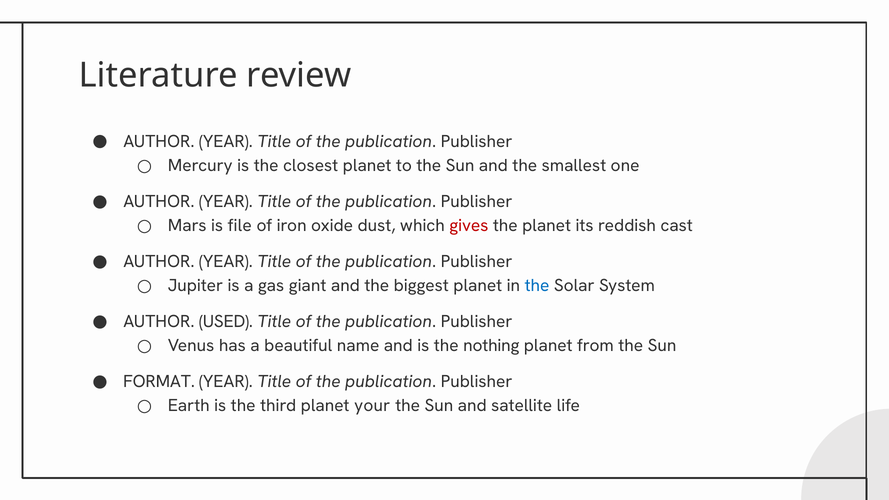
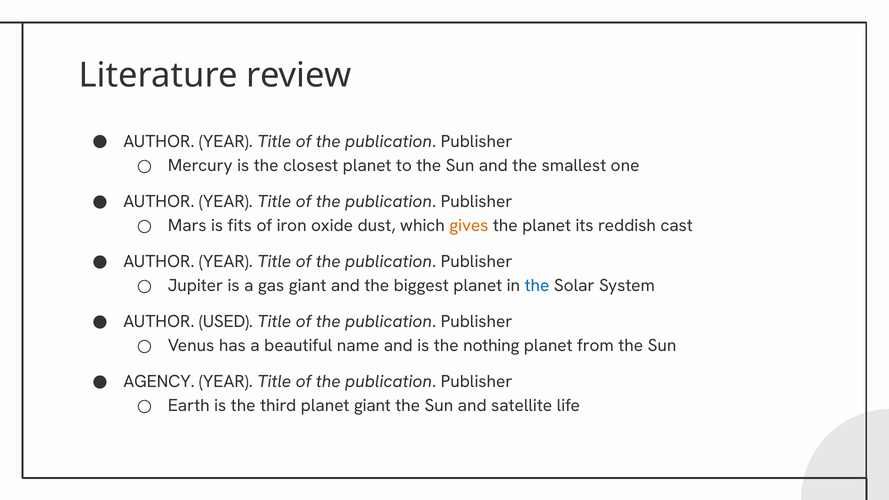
file: file -> fits (240, 226)
gives colour: red -> orange (469, 226)
FORMAT: FORMAT -> AGENCY (159, 382)
planet your: your -> giant (372, 406)
